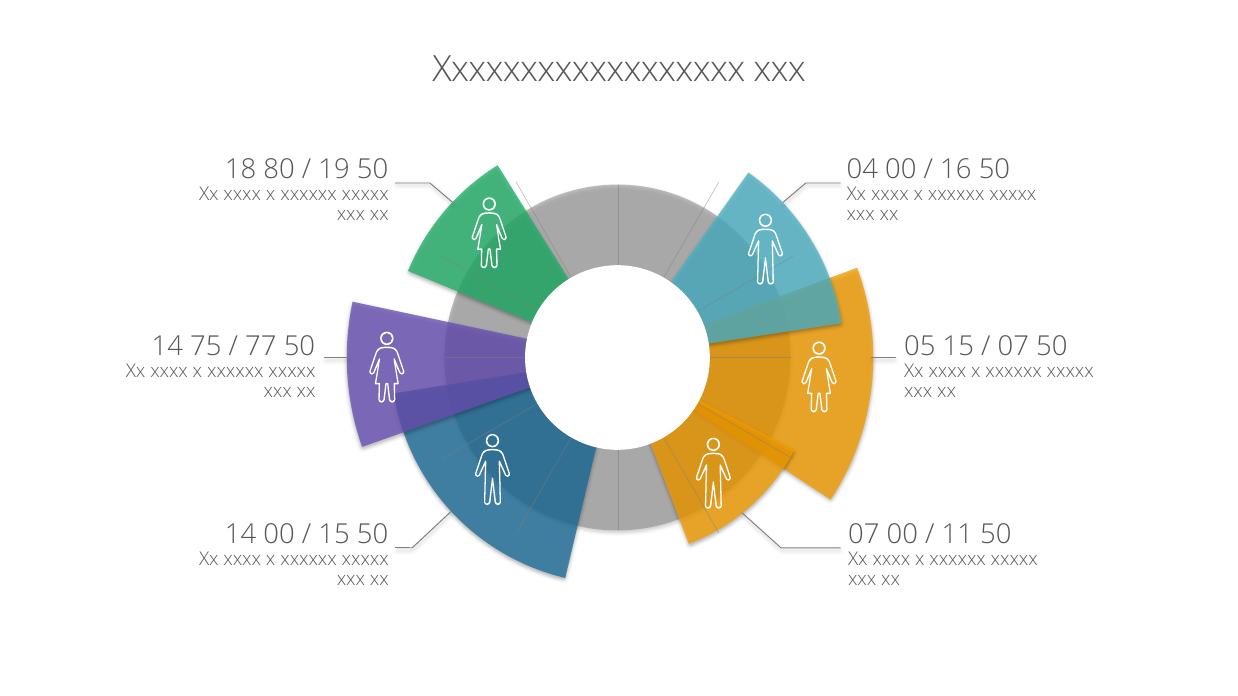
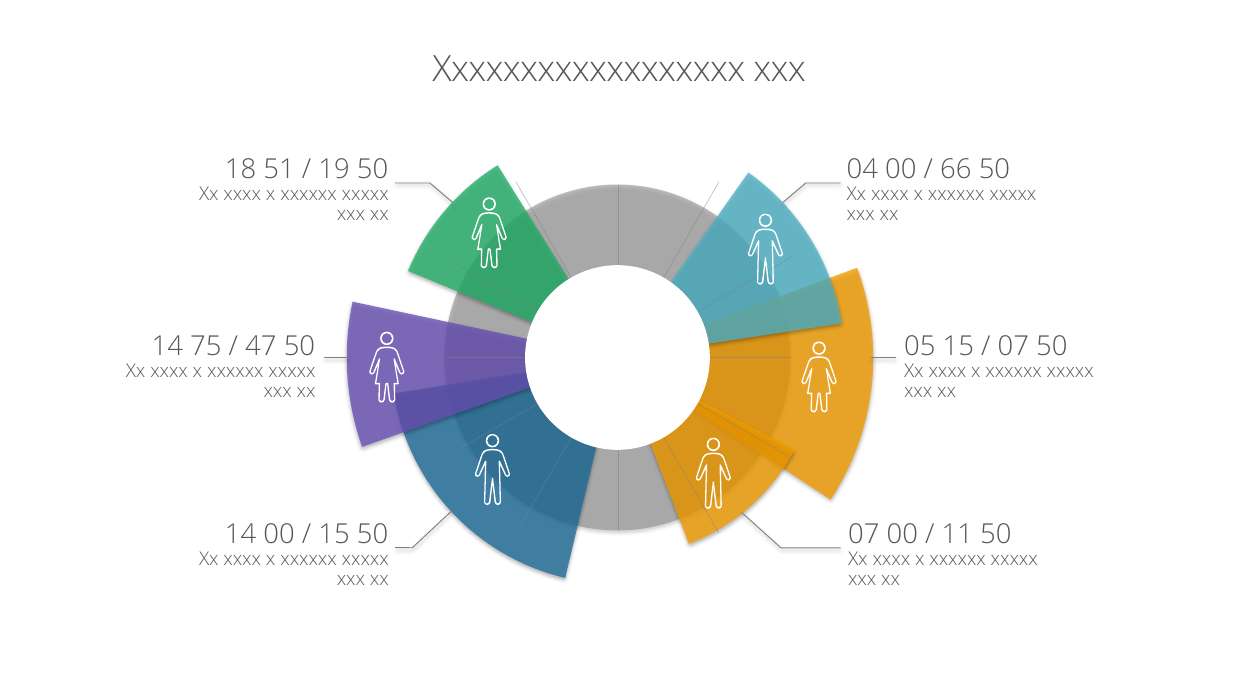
80: 80 -> 51 (279, 169)
16: 16 -> 66 (956, 169)
77: 77 -> 47 (261, 347)
